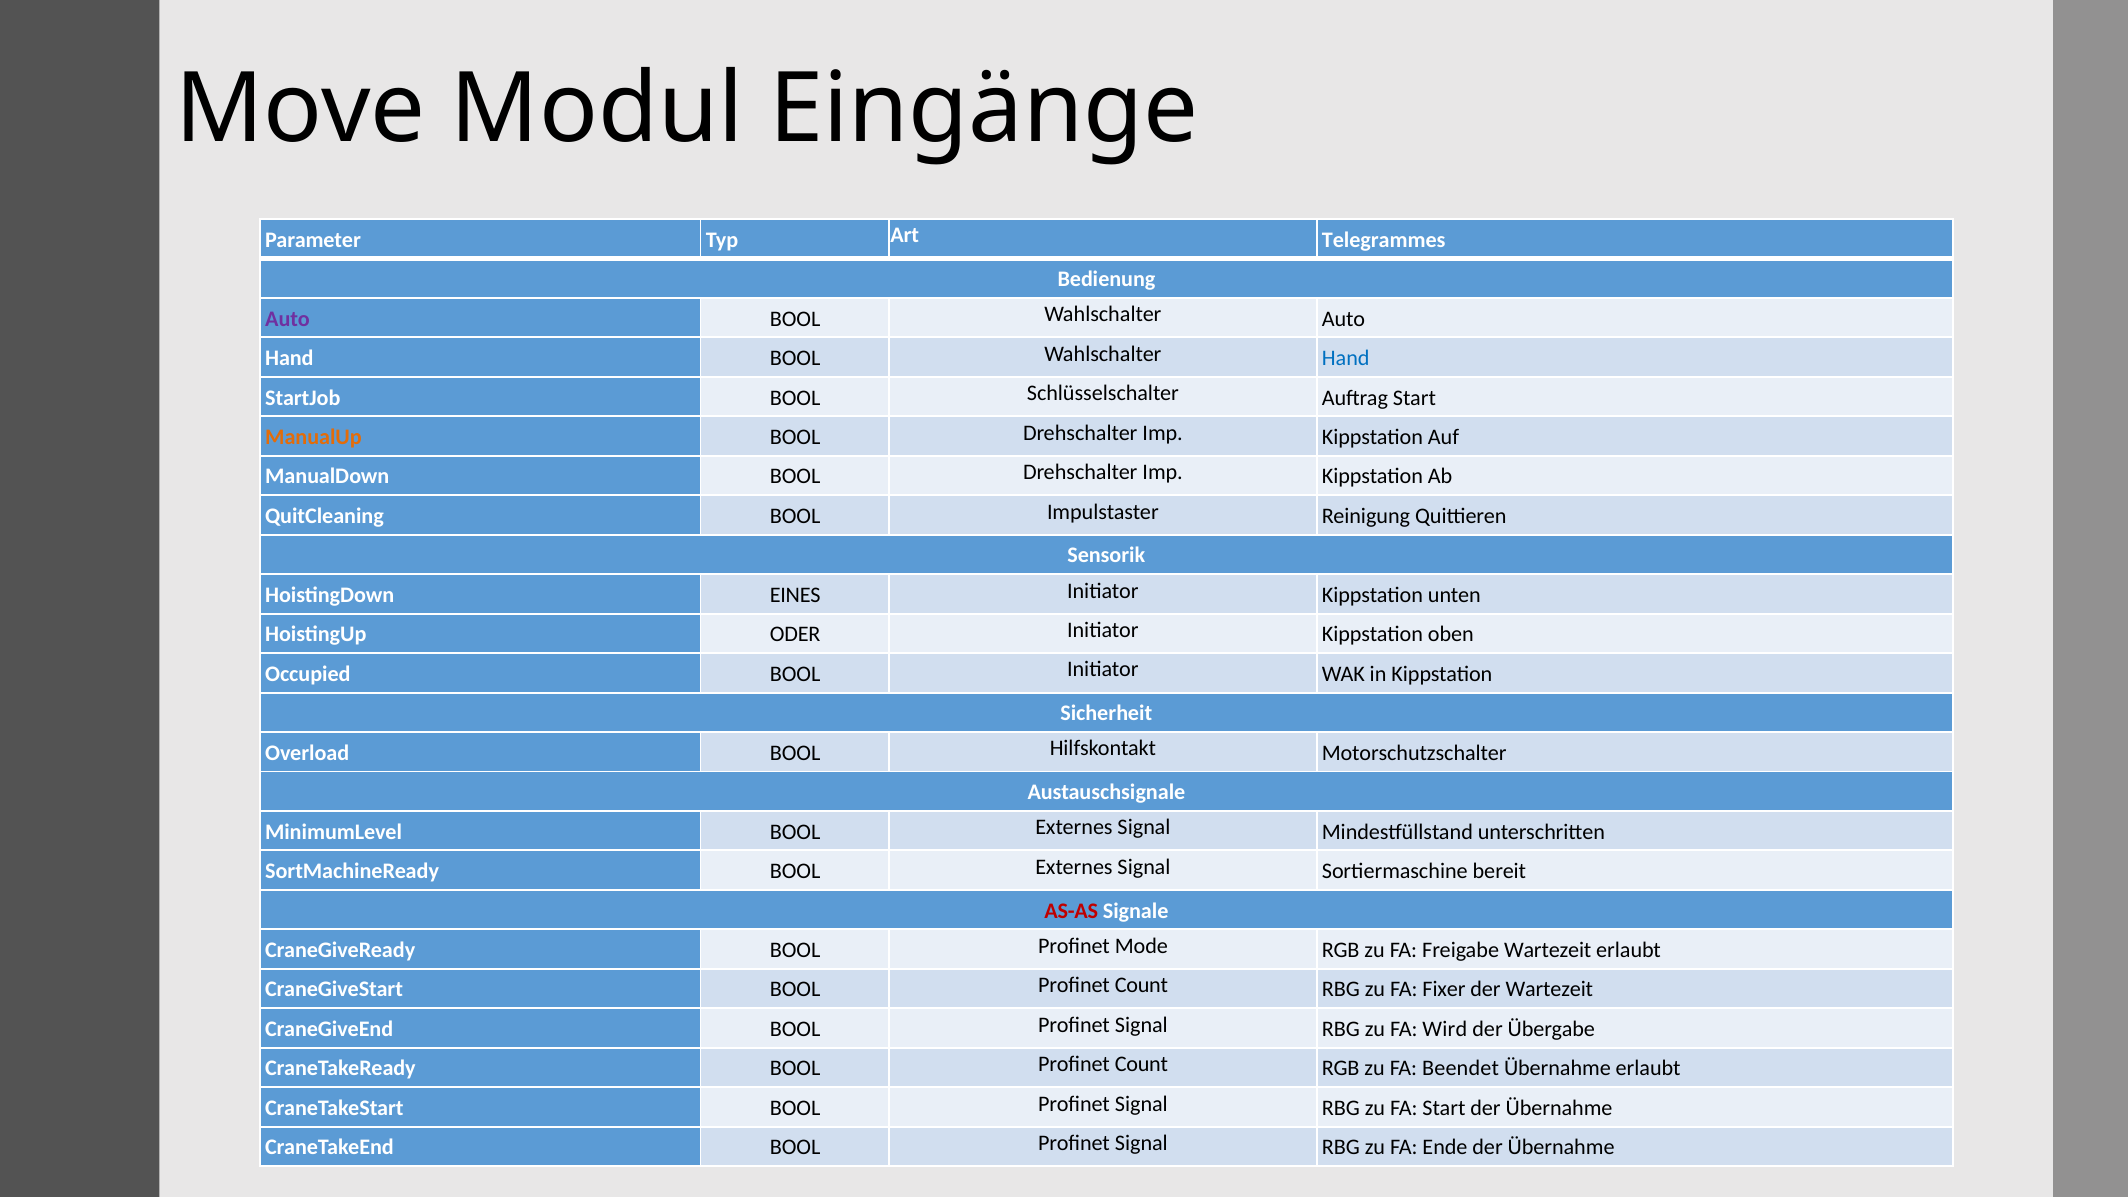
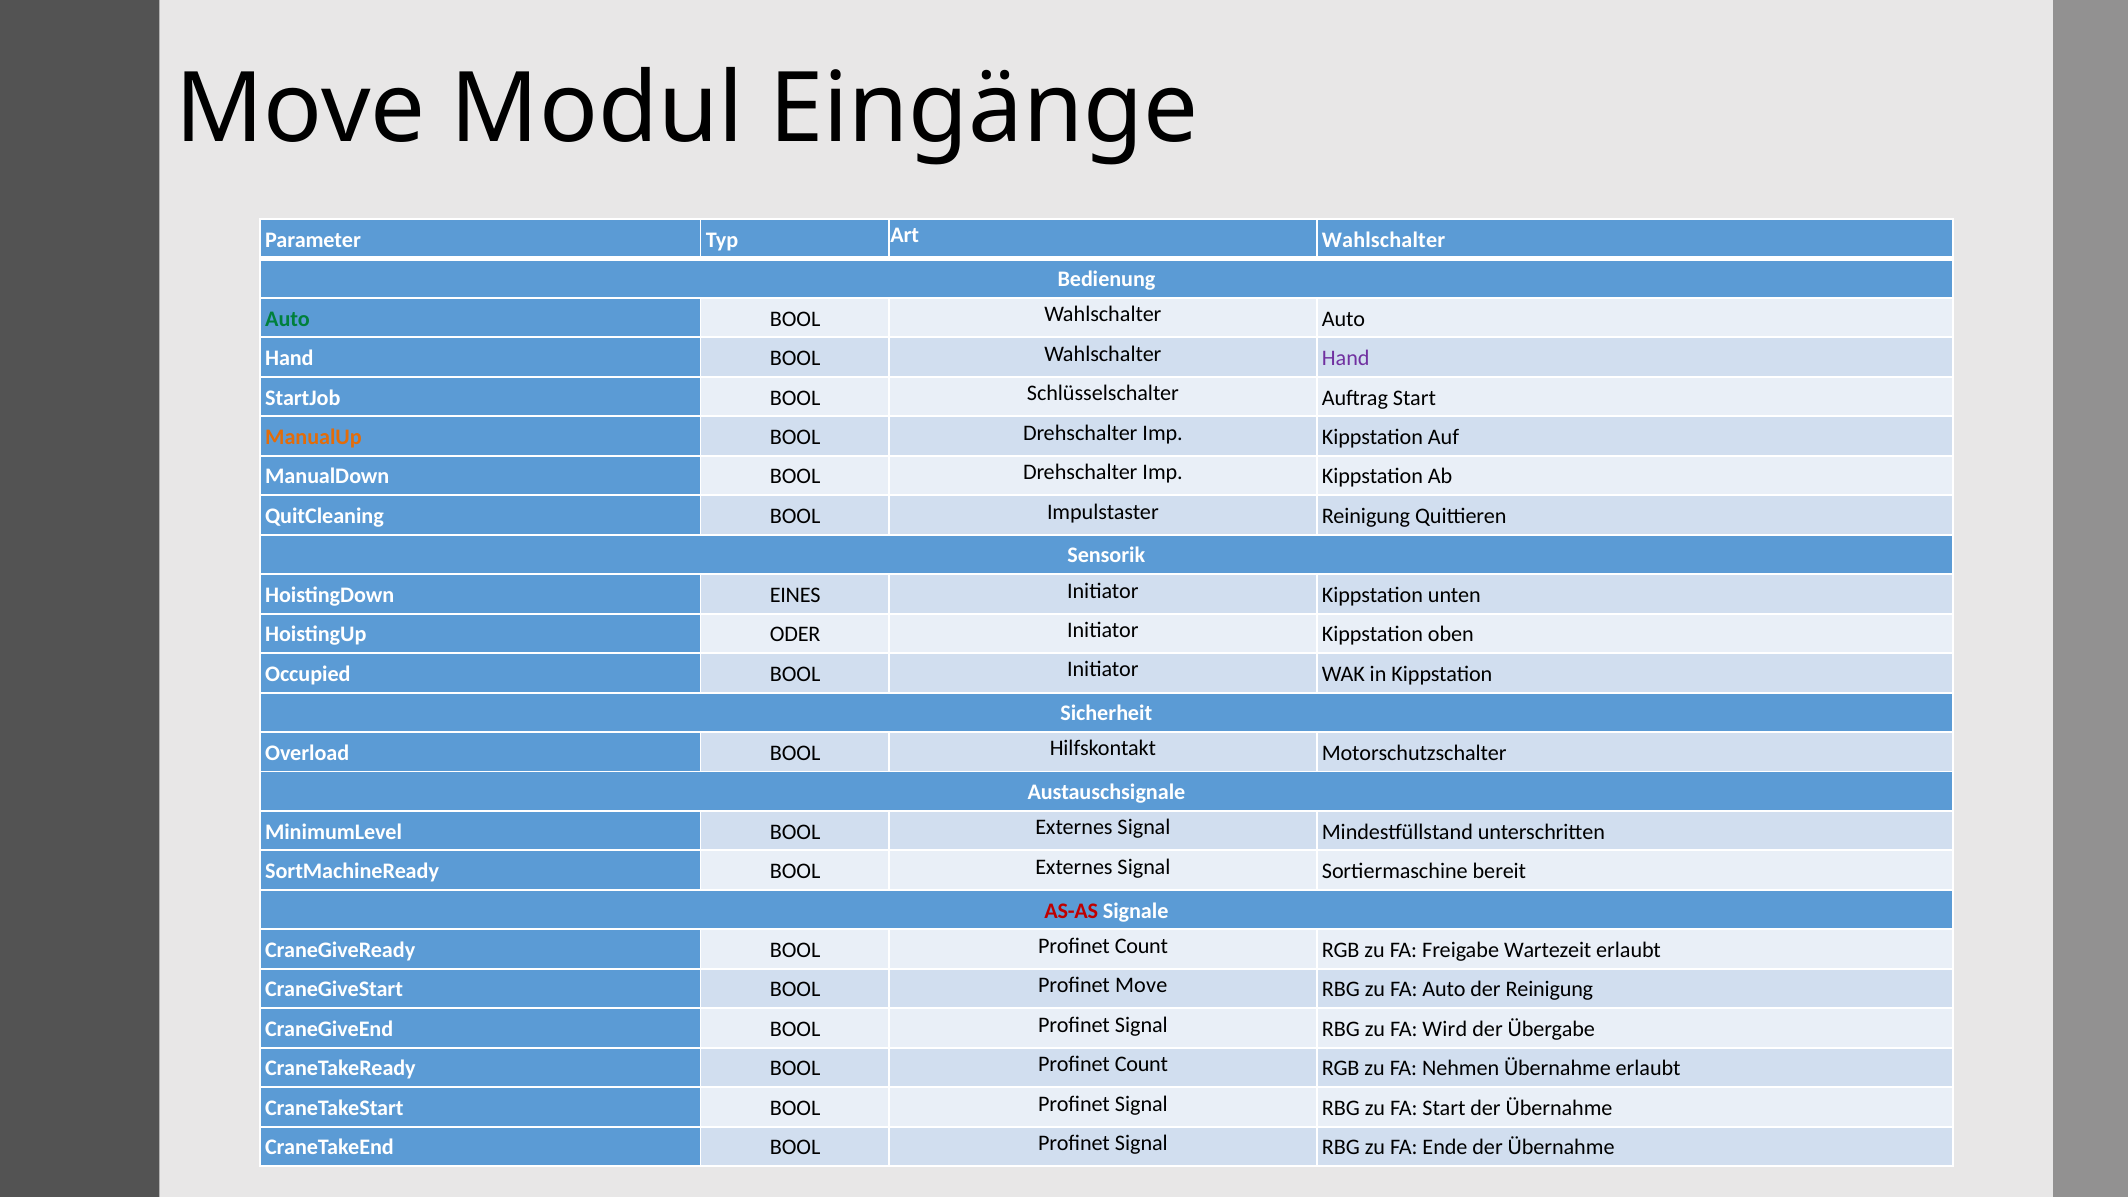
Art Telegrammes: Telegrammes -> Wahlschalter (1384, 240)
Auto colour: purple -> green (287, 319)
Hand colour: blue -> purple (1346, 358)
CraneGiveReady BOOL Profinet Mode: Mode -> Count (1141, 946)
CraneGiveStart BOOL Profinet Count: Count -> Move (1141, 985)
FA Fixer: Fixer -> Auto (1444, 990)
der Wartezeit: Wartezeit -> Reinigung (1549, 990)
Beendet: Beendet -> Nehmen (1461, 1069)
